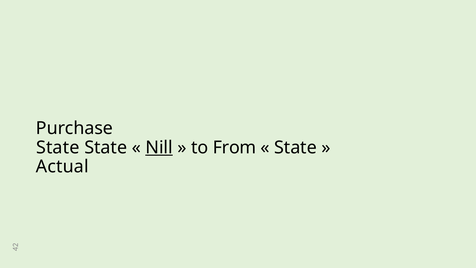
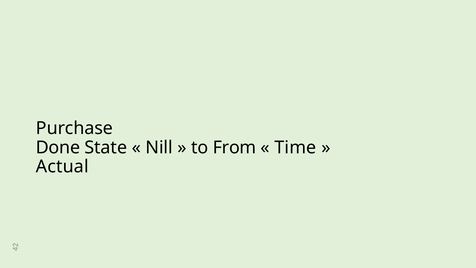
State: State -> Done (58, 147)
Nill underline: present -> none (159, 147)
State: State -> Time (295, 147)
